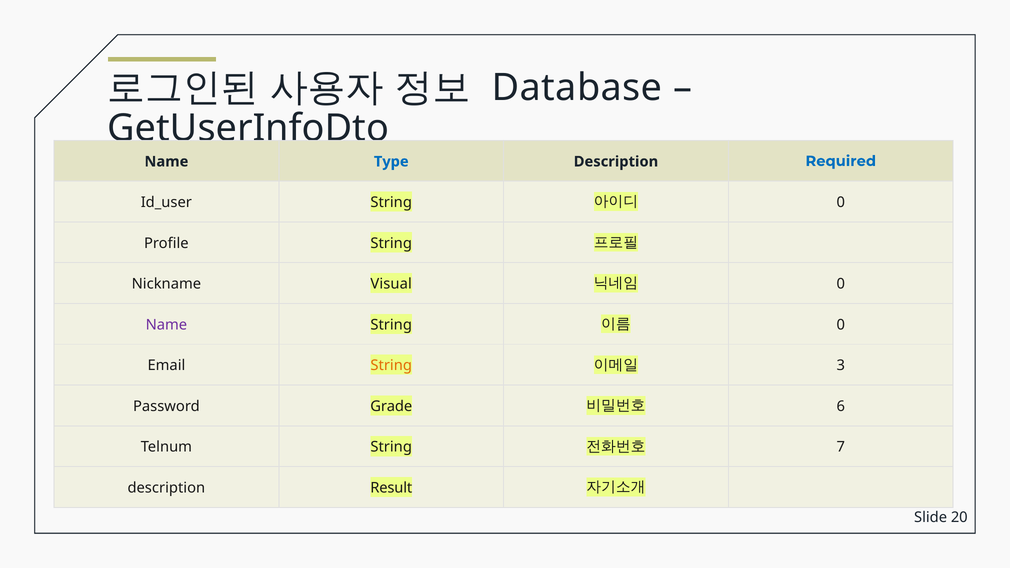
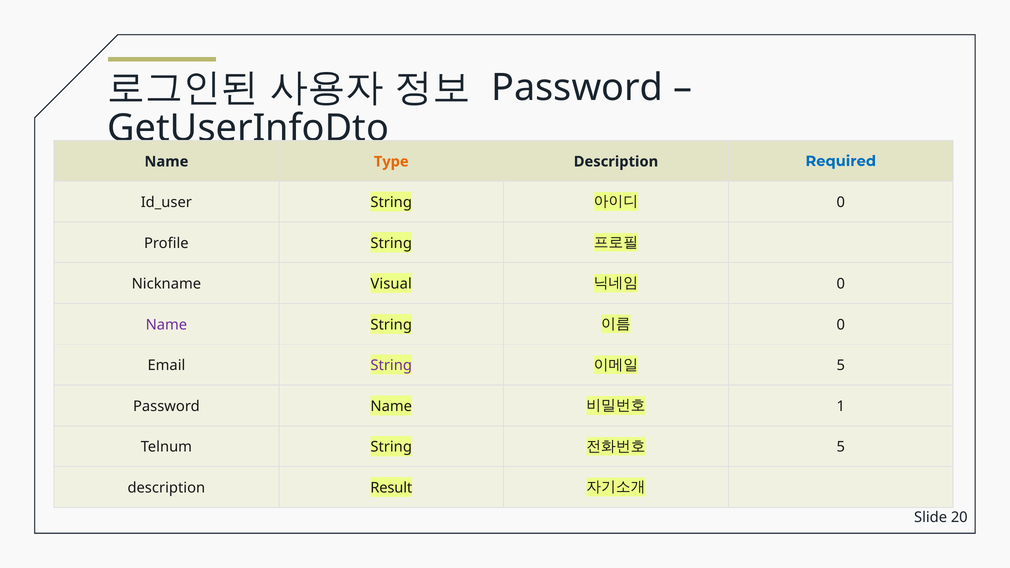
Database: Database -> Password (577, 88)
Type colour: blue -> orange (391, 162)
String colour: orange -> purple (391, 366)
3: 3 -> 5 (841, 366)
Password Grade: Grade -> Name (391, 406)
6: 6 -> 1 (841, 406)
7: 7 -> 5 (841, 447)
